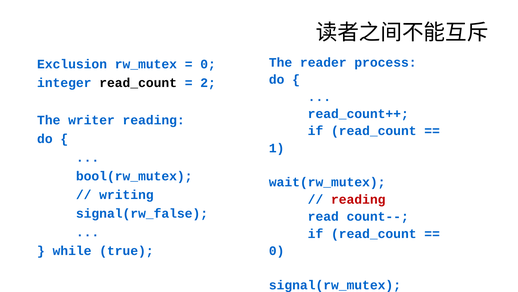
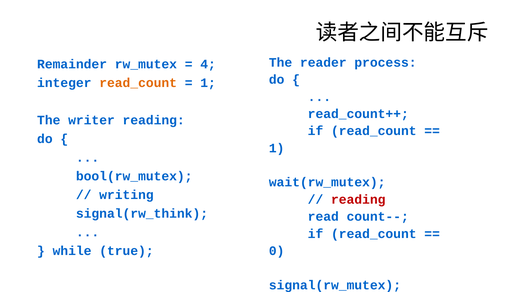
Exclusion: Exclusion -> Remainder (72, 64)
0: 0 -> 4 (208, 64)
read_count colour: black -> orange (138, 83)
2: 2 -> 1 (208, 83)
signal(rw_false: signal(rw_false -> signal(rw_think (142, 213)
